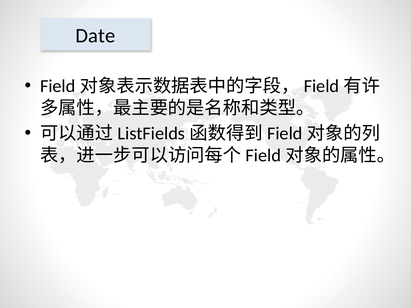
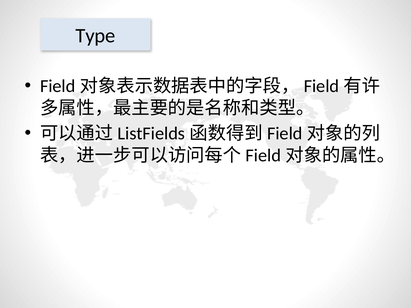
Date: Date -> Type (95, 36)
